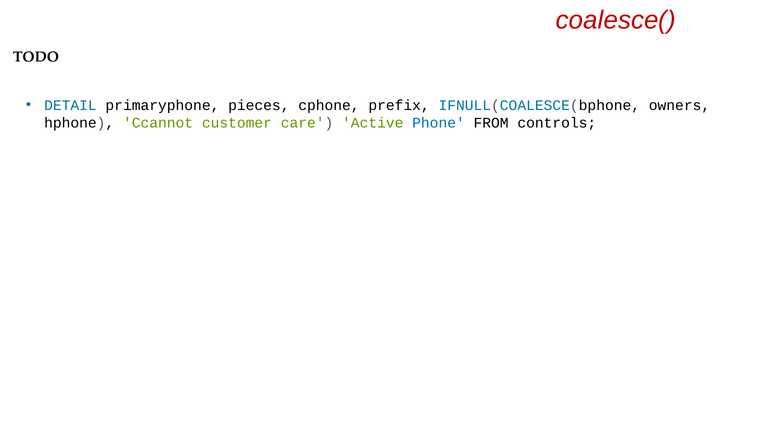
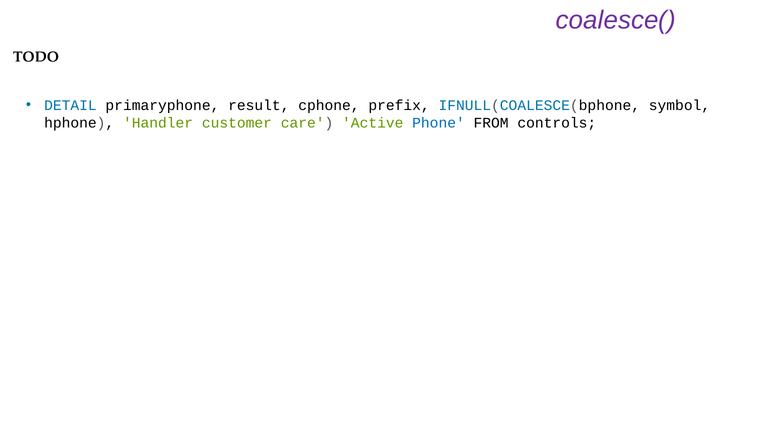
coalesce( colour: red -> purple (616, 20)
pieces: pieces -> result (259, 105)
owners: owners -> symbol (680, 105)
Ccannot: Ccannot -> Handler (158, 123)
